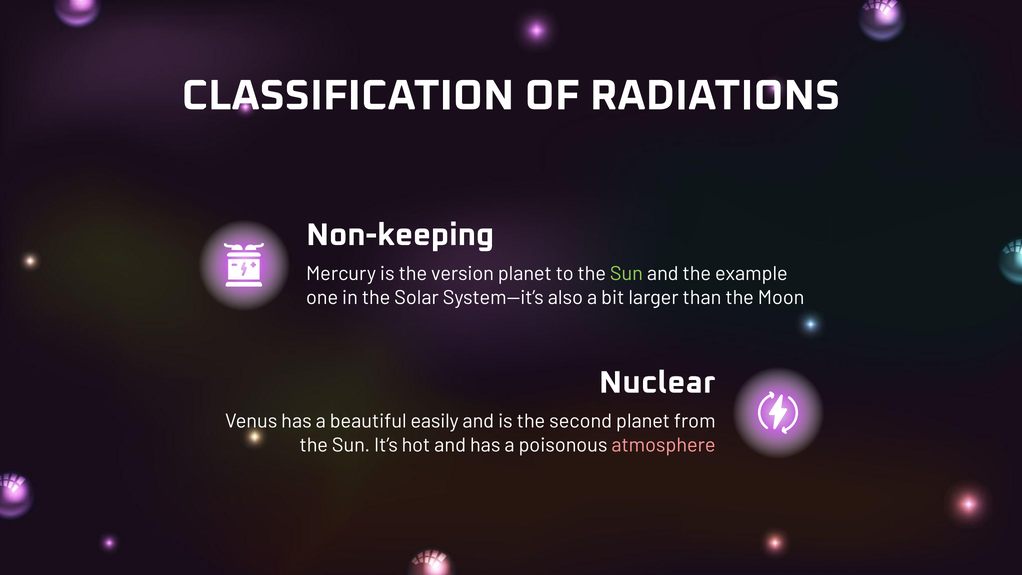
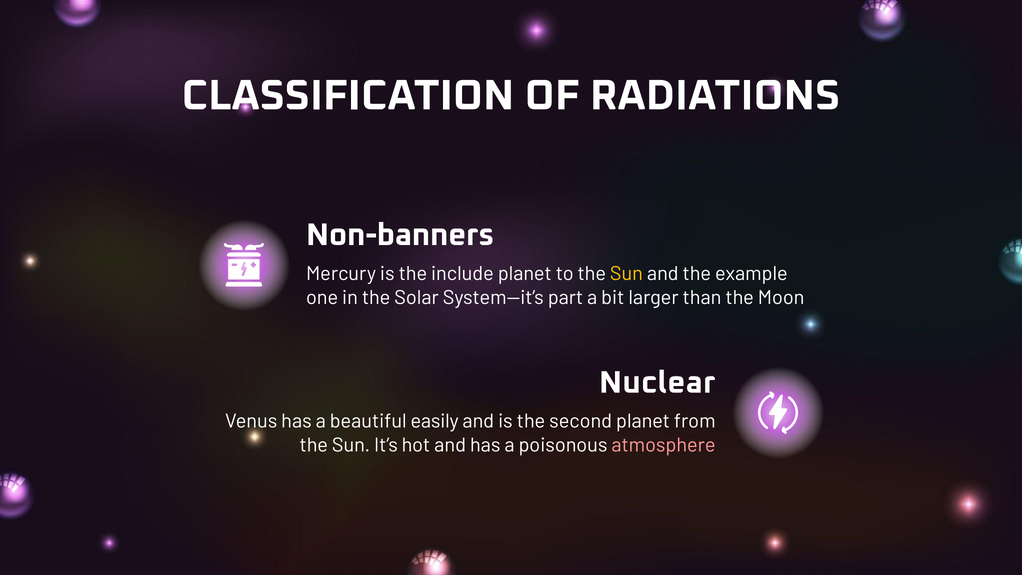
Non-keeping: Non-keeping -> Non-banners (400, 235)
version: version -> include (462, 274)
Sun colour: light green -> yellow (626, 274)
also: also -> part (565, 297)
